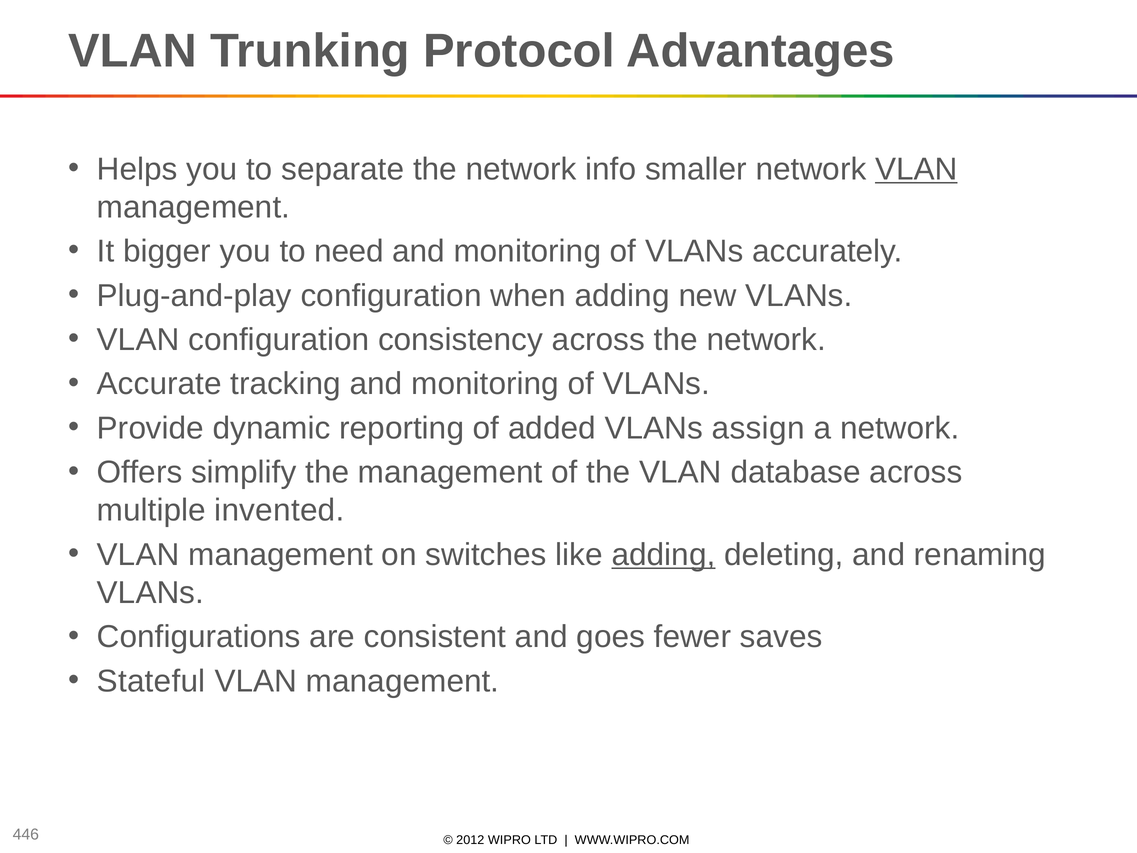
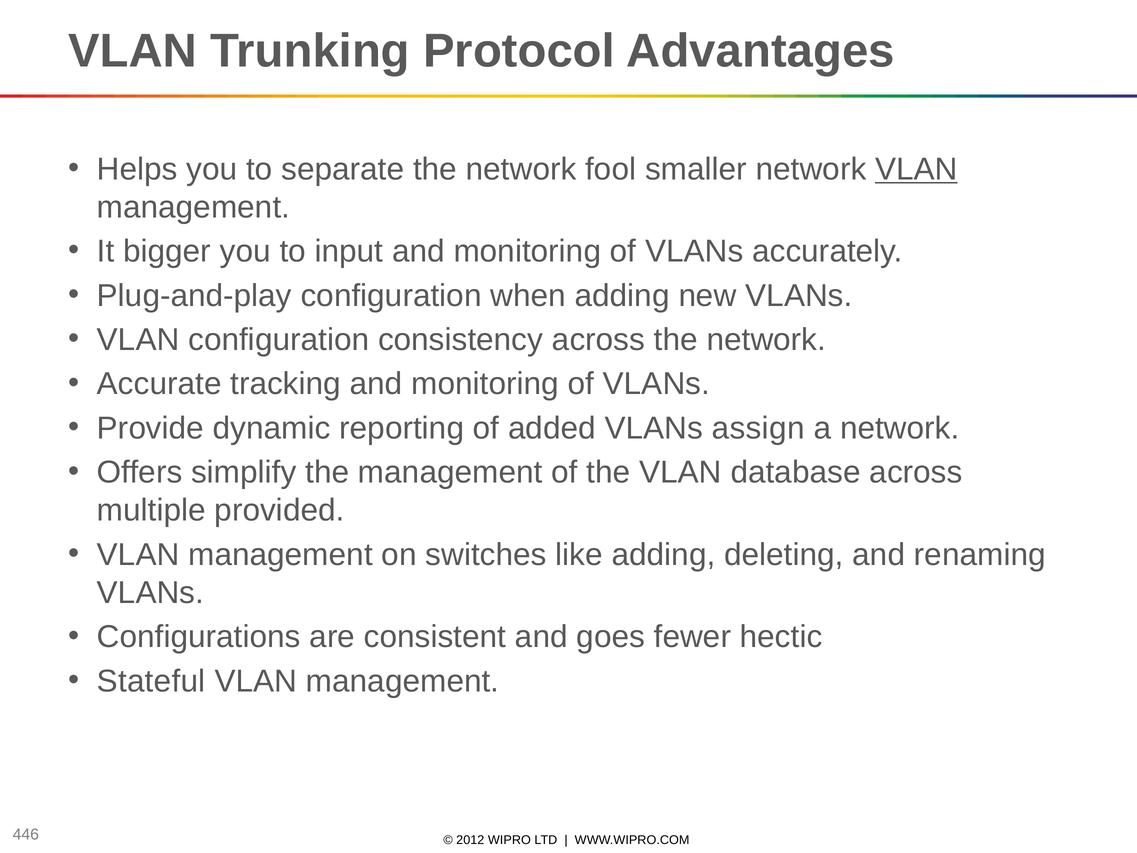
info: info -> fool (611, 169)
need: need -> input (349, 251)
invented: invented -> provided (280, 510)
adding underline: present -> none (664, 555)
saves: saves -> hectic (781, 637)
